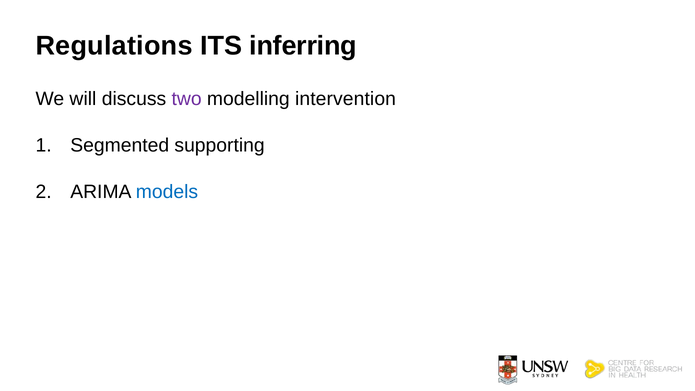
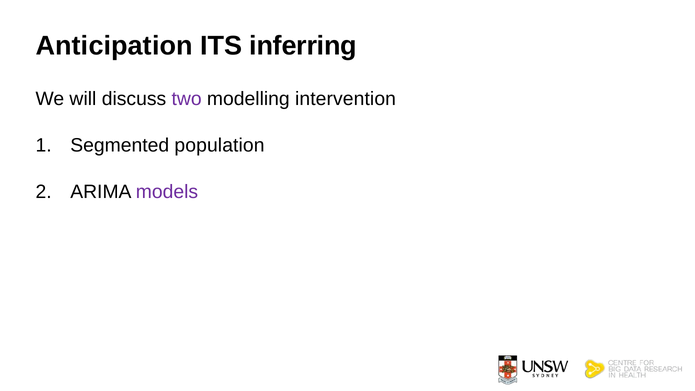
Regulations: Regulations -> Anticipation (114, 46)
supporting: supporting -> population (220, 145)
models colour: blue -> purple (167, 192)
